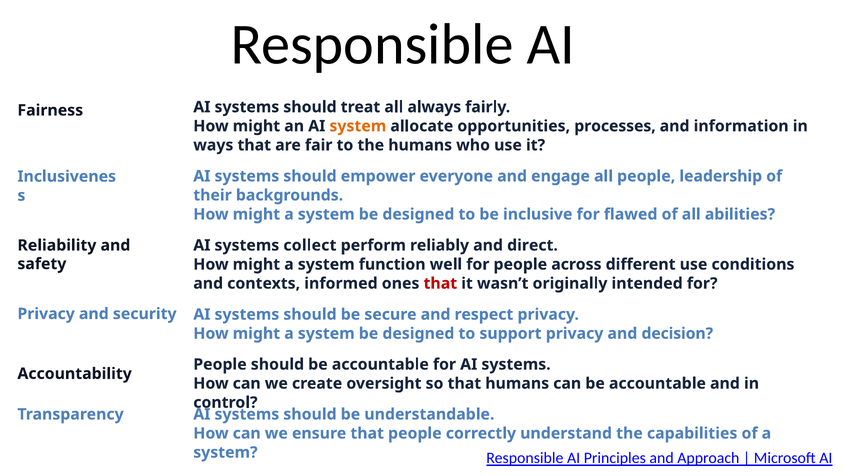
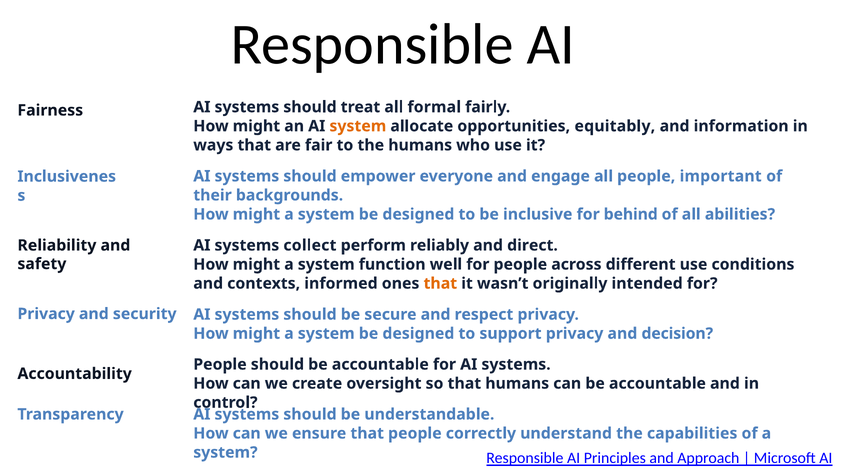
always: always -> formal (434, 107)
processes: processes -> equitably (615, 126)
leadership: leadership -> important (721, 176)
flawed: flawed -> behind (631, 214)
that colour: red -> orange (440, 283)
